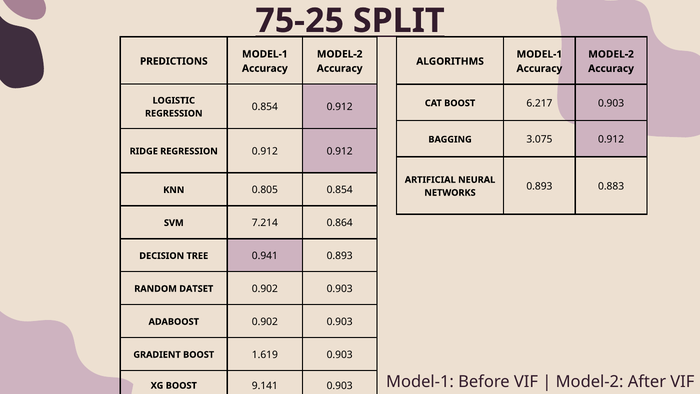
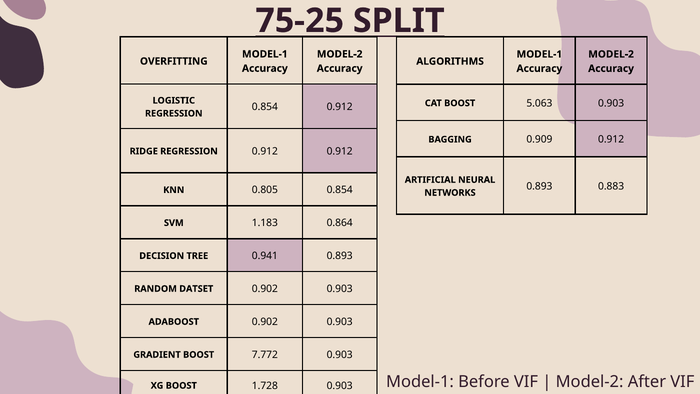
PREDICTIONS: PREDICTIONS -> OVERFITTING (174, 61)
6.217: 6.217 -> 5.063 (539, 103)
3.075: 3.075 -> 0.909 (539, 139)
7.214: 7.214 -> 1.183 (265, 223)
1.619: 1.619 -> 7.772 (265, 355)
9.141: 9.141 -> 1.728 (265, 385)
